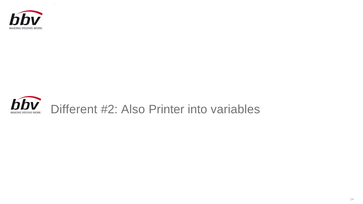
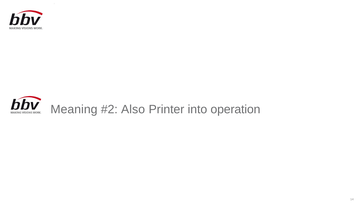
Different: Different -> Meaning (74, 109)
variables: variables -> operation (235, 109)
